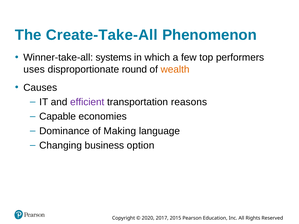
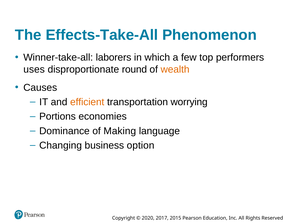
Create-Take-All: Create-Take-All -> Effects-Take-All (102, 35)
systems: systems -> laborers (114, 58)
efficient colour: purple -> orange (87, 102)
reasons: reasons -> worrying (189, 102)
Capable: Capable -> Portions (58, 117)
